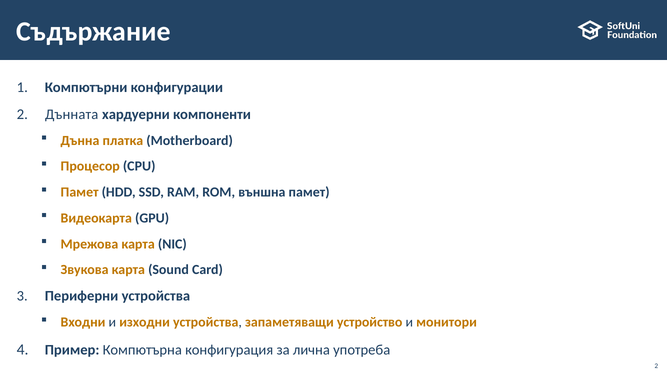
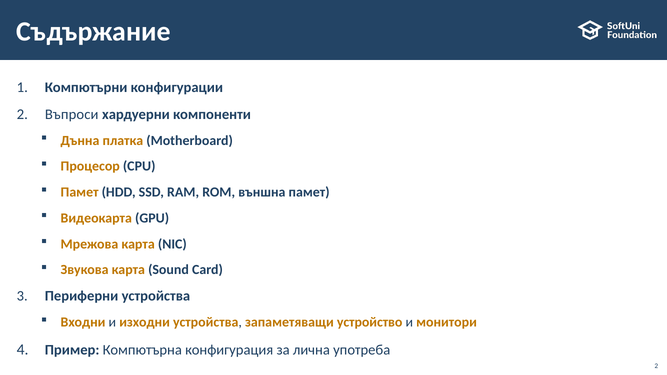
Дънната: Дънната -> Въпроси (72, 114)
